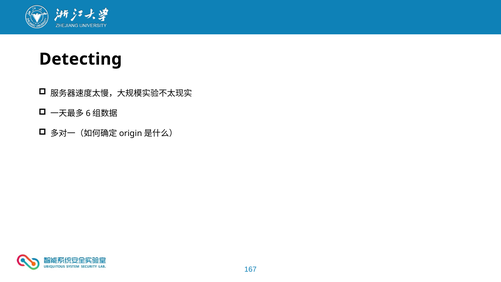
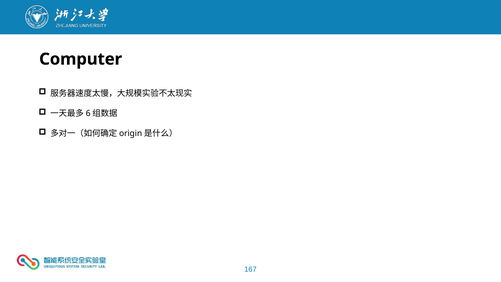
Detecting: Detecting -> Computer (81, 59)
